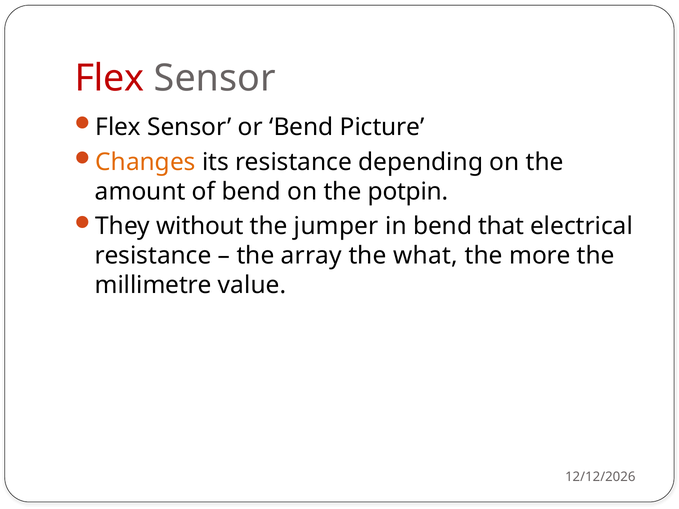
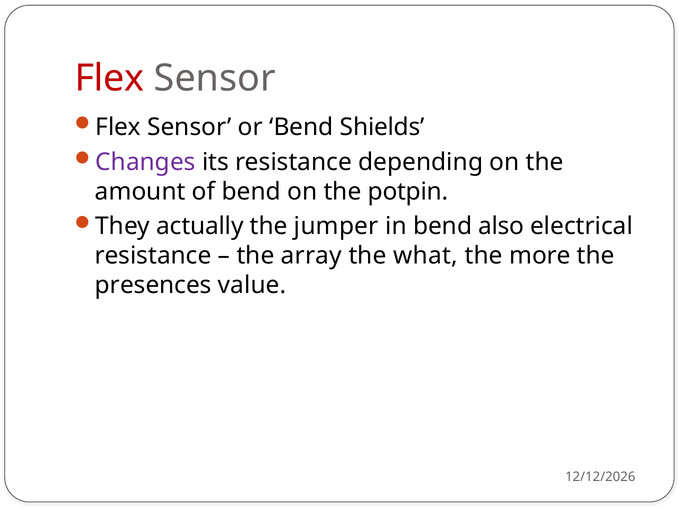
Picture: Picture -> Shields (382, 127)
Changes colour: orange -> purple (145, 162)
without: without -> actually (200, 226)
that: that -> also (501, 226)
millimetre: millimetre -> presences (153, 285)
